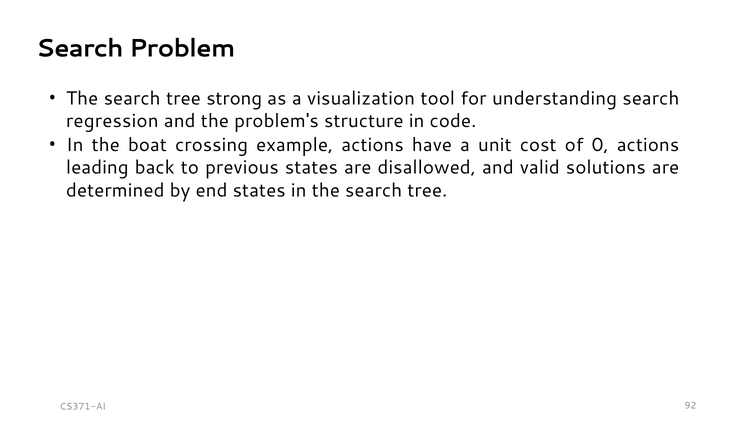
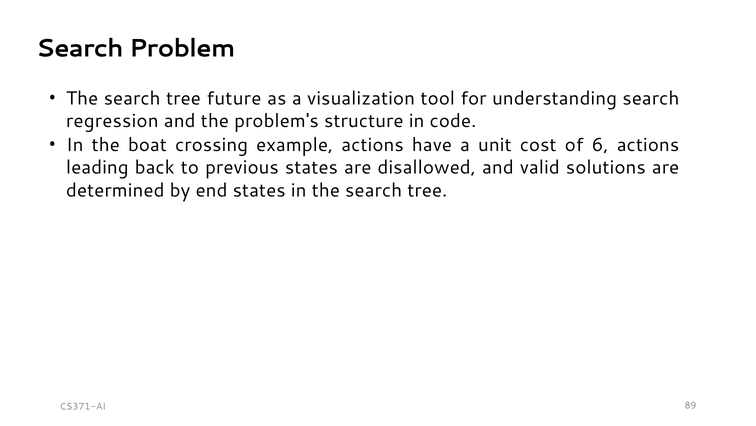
strong: strong -> future (234, 98)
0: 0 -> 6 (600, 145)
92: 92 -> 89 (690, 405)
